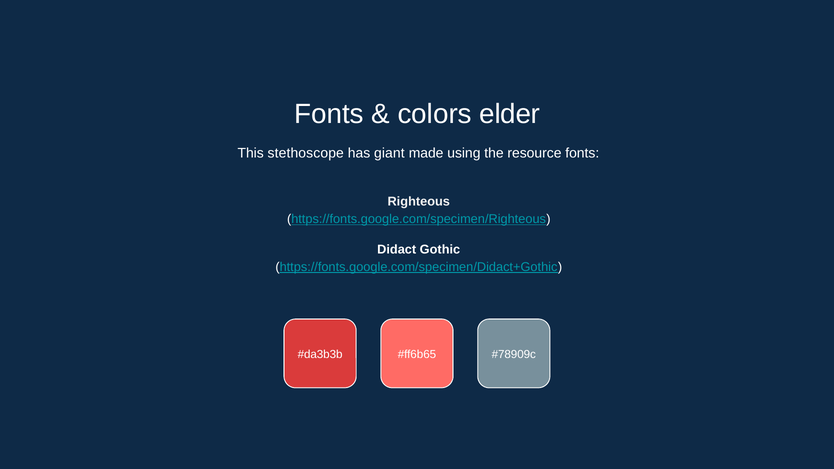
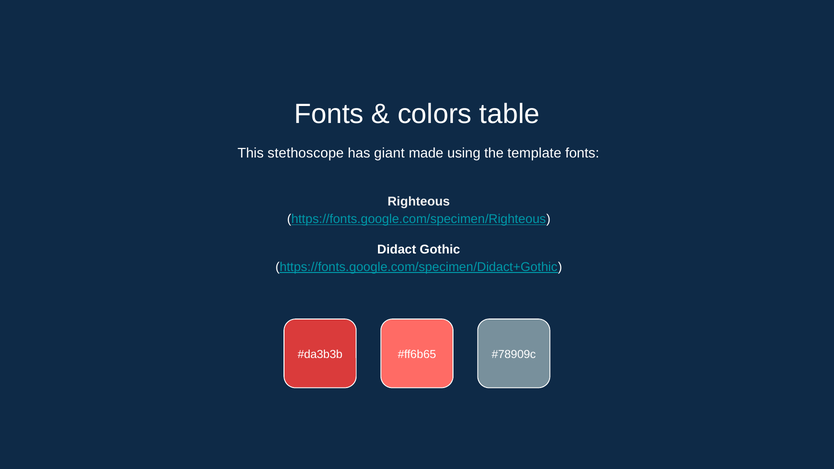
elder: elder -> table (510, 114)
resource: resource -> template (534, 153)
